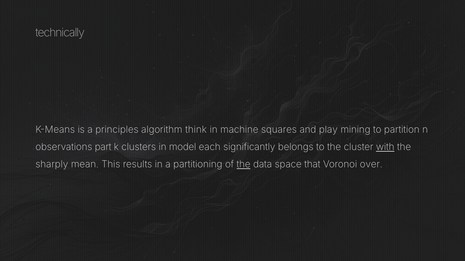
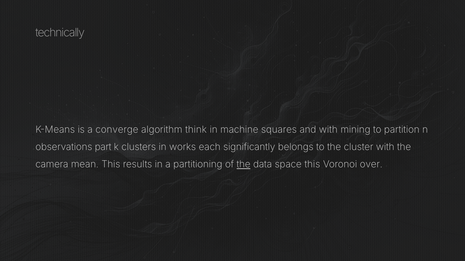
principles: principles -> converge (117, 130)
and play: play -> with (328, 130)
model: model -> works (183, 147)
with underline: present -> none (385, 147)
sharply: sharply -> camera (52, 165)
space that: that -> this (312, 165)
